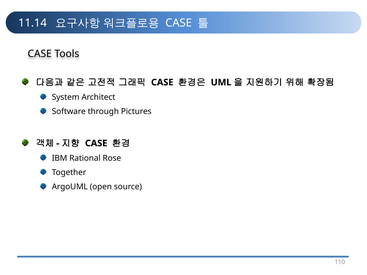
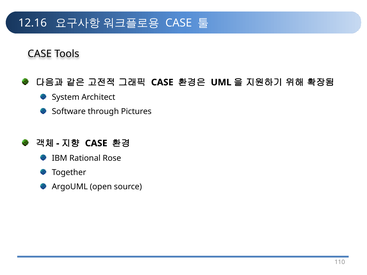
11.14: 11.14 -> 12.16 (32, 23)
